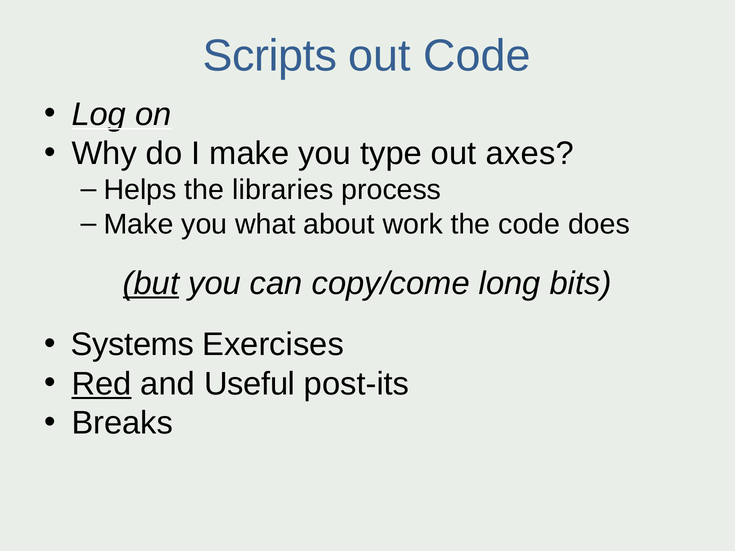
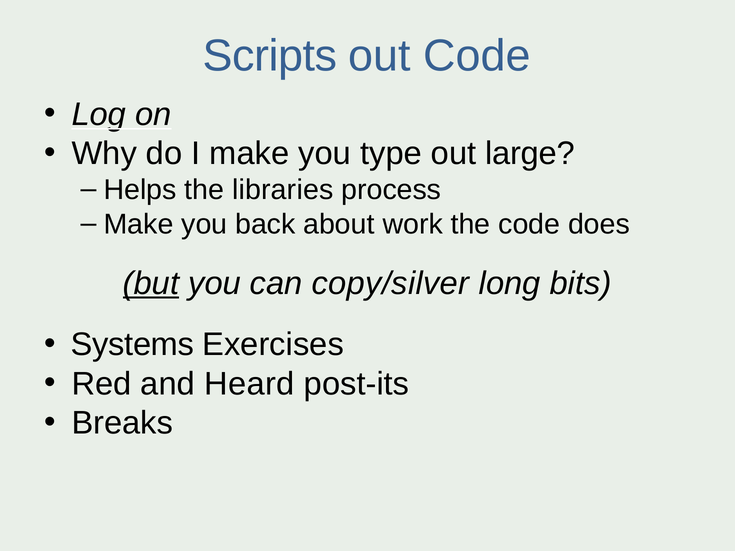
axes: axes -> large (530, 154)
what: what -> back (265, 224)
copy/come: copy/come -> copy/silver (391, 284)
Red underline: present -> none (101, 384)
Useful: Useful -> Heard (249, 384)
